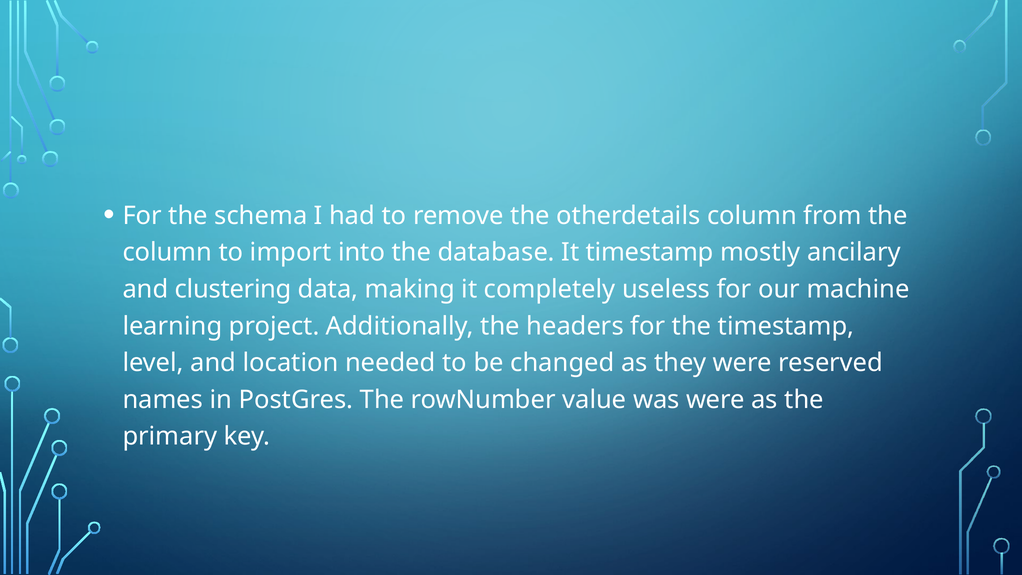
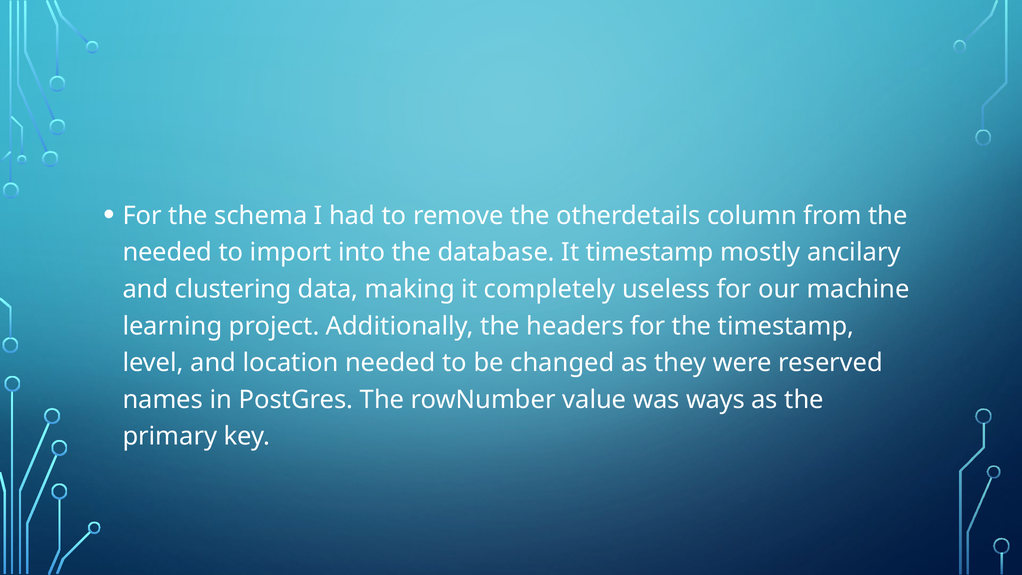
column: column -> needed (167, 252)
was were: were -> ways (716, 400)
